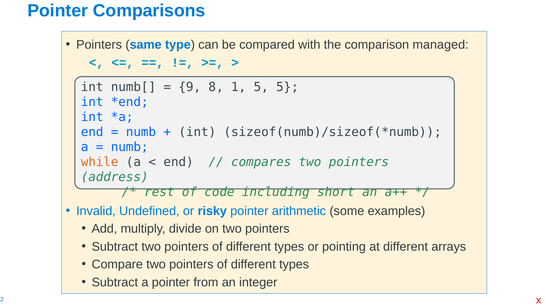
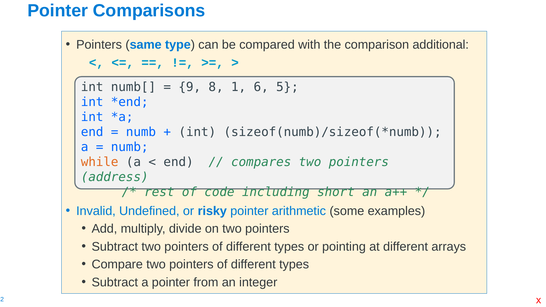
managed: managed -> additional (441, 45)
1 5: 5 -> 6 (261, 87)
